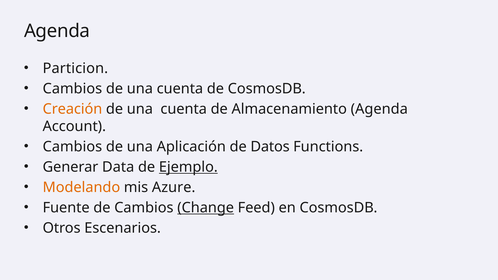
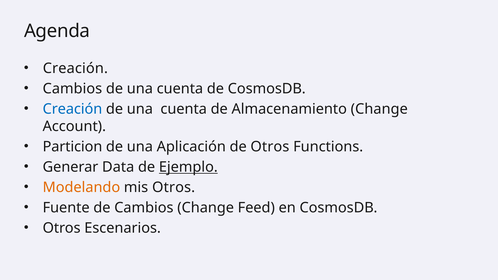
Particion: Particion -> Creación (75, 68)
Creación colour: orange -> blue (72, 109)
Almacenamiento Agenda: Agenda -> Change (379, 109)
Cambios: Cambios -> Particion (72, 147)
de Datos: Datos -> Otros (270, 147)
mis Azure: Azure -> Otros (174, 187)
Change underline: present -> none (206, 208)
